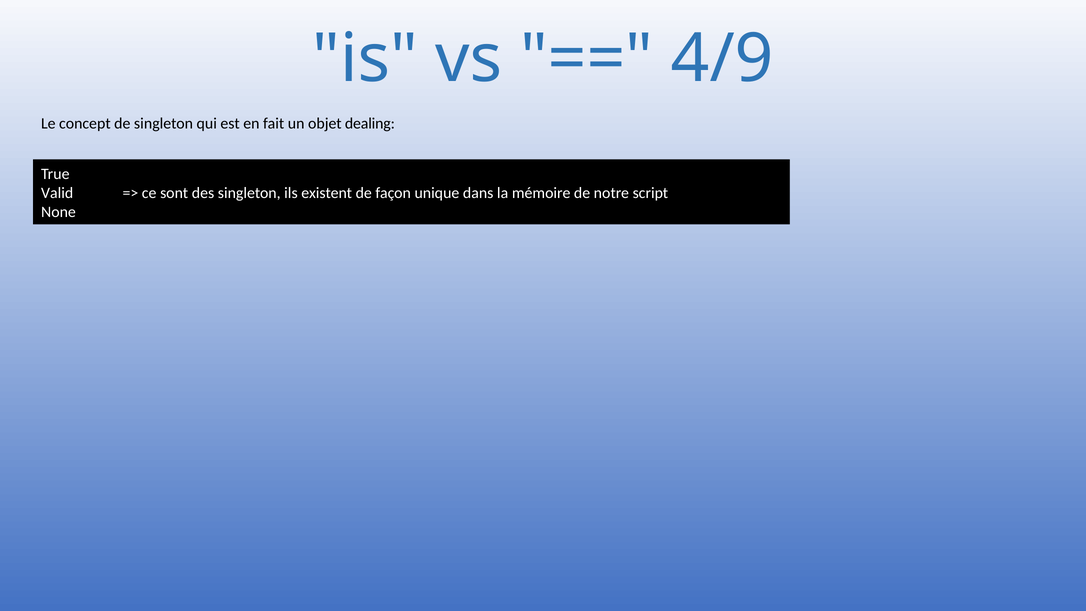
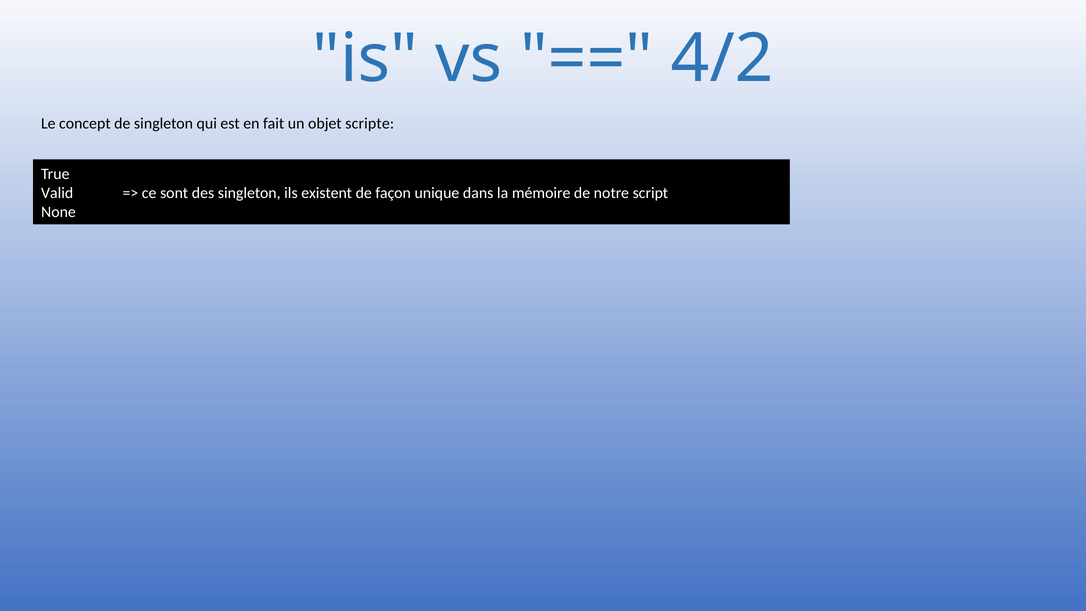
4/9: 4/9 -> 4/2 (722, 59)
dealing: dealing -> scripte (370, 124)
